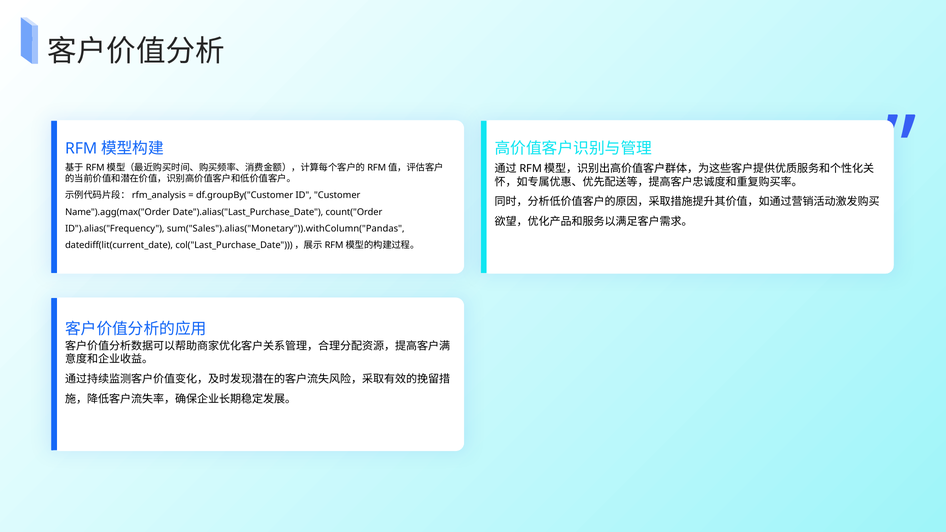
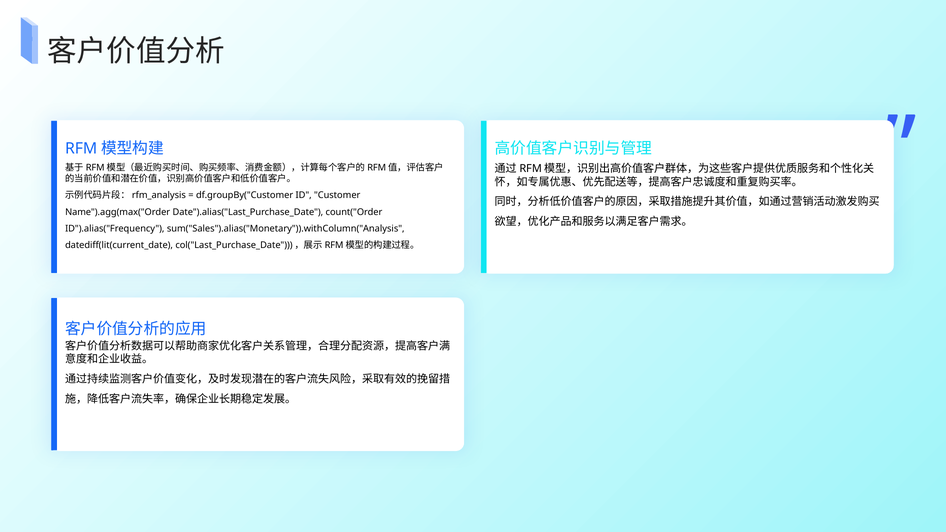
sum("Sales").alias("Monetary")).withColumn("Pandas: sum("Sales").alias("Monetary")).withColumn("Pandas -> sum("Sales").alias("Monetary")).withColumn("Analysis (286, 229)
